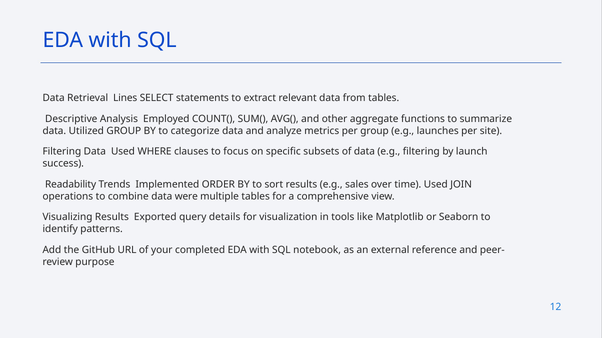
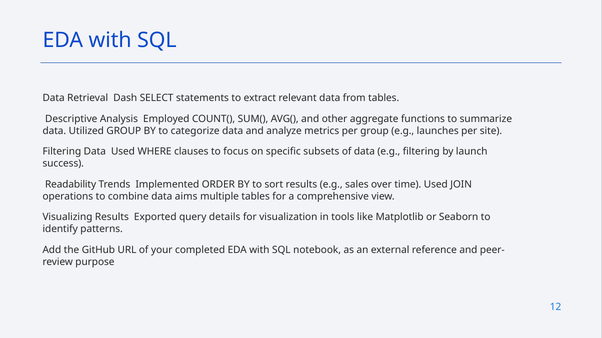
Lines: Lines -> Dash (125, 98)
were: were -> aims (186, 197)
